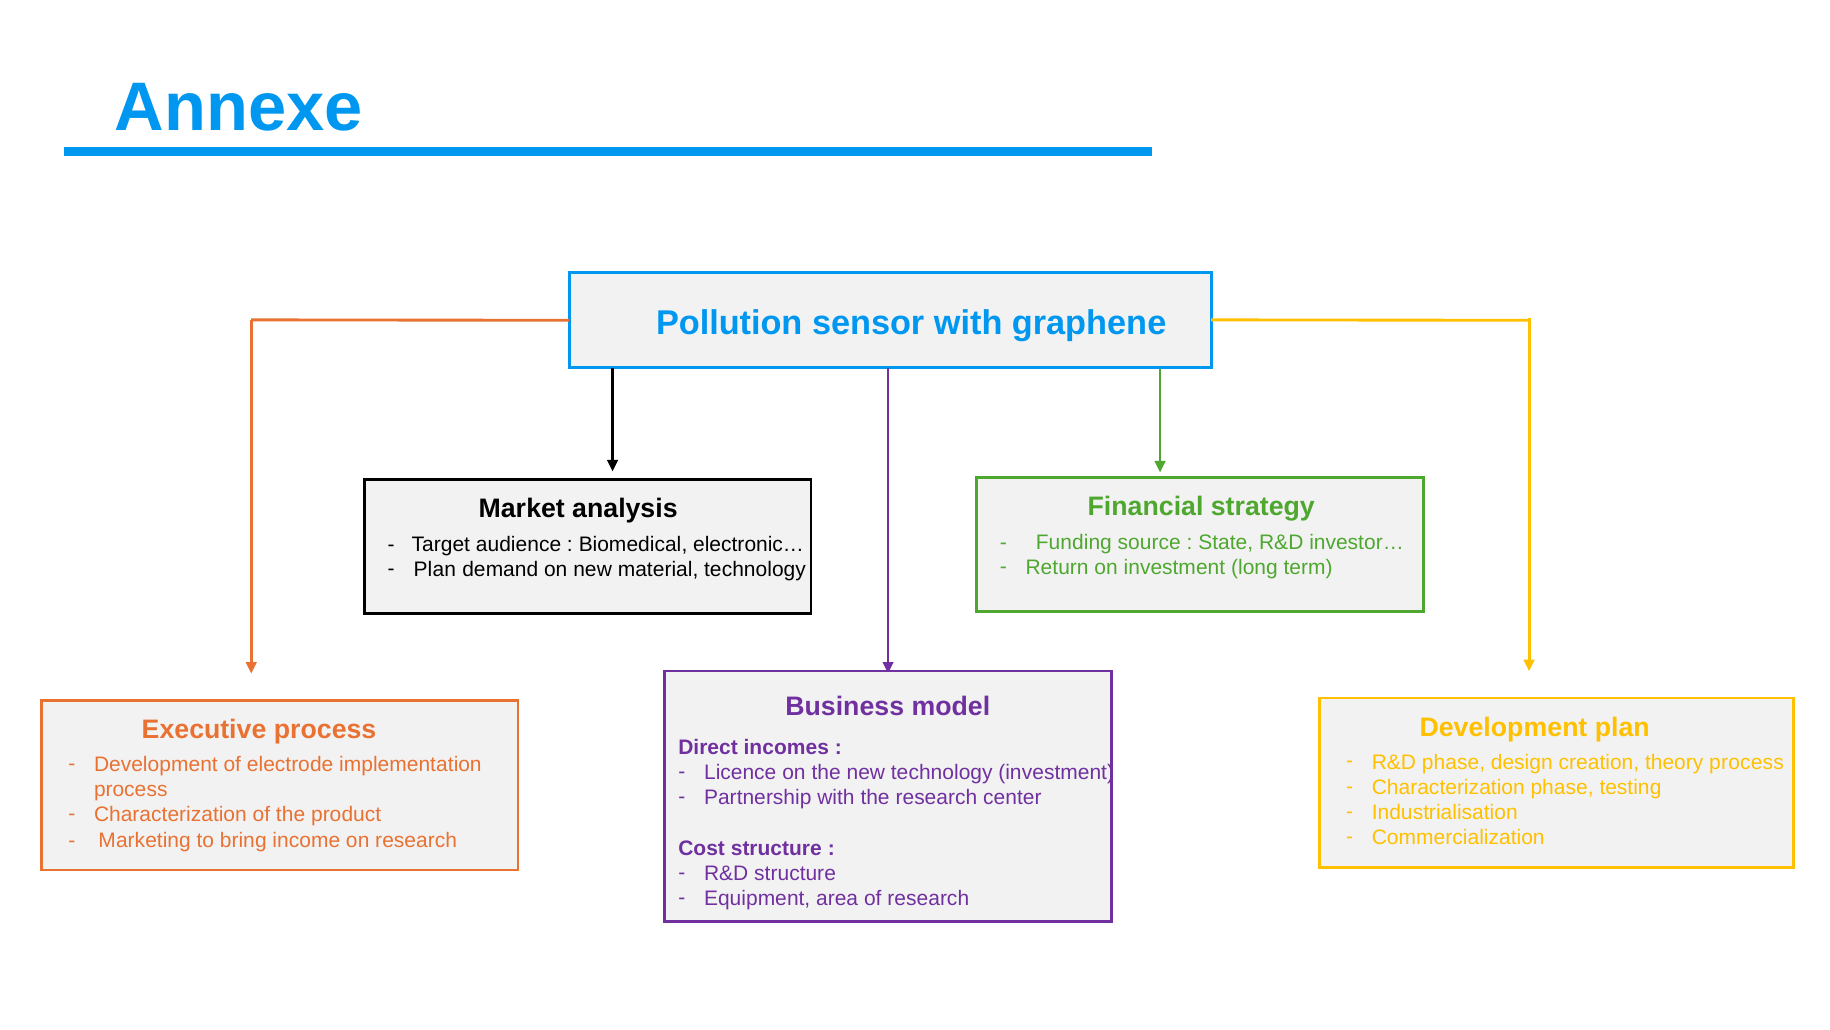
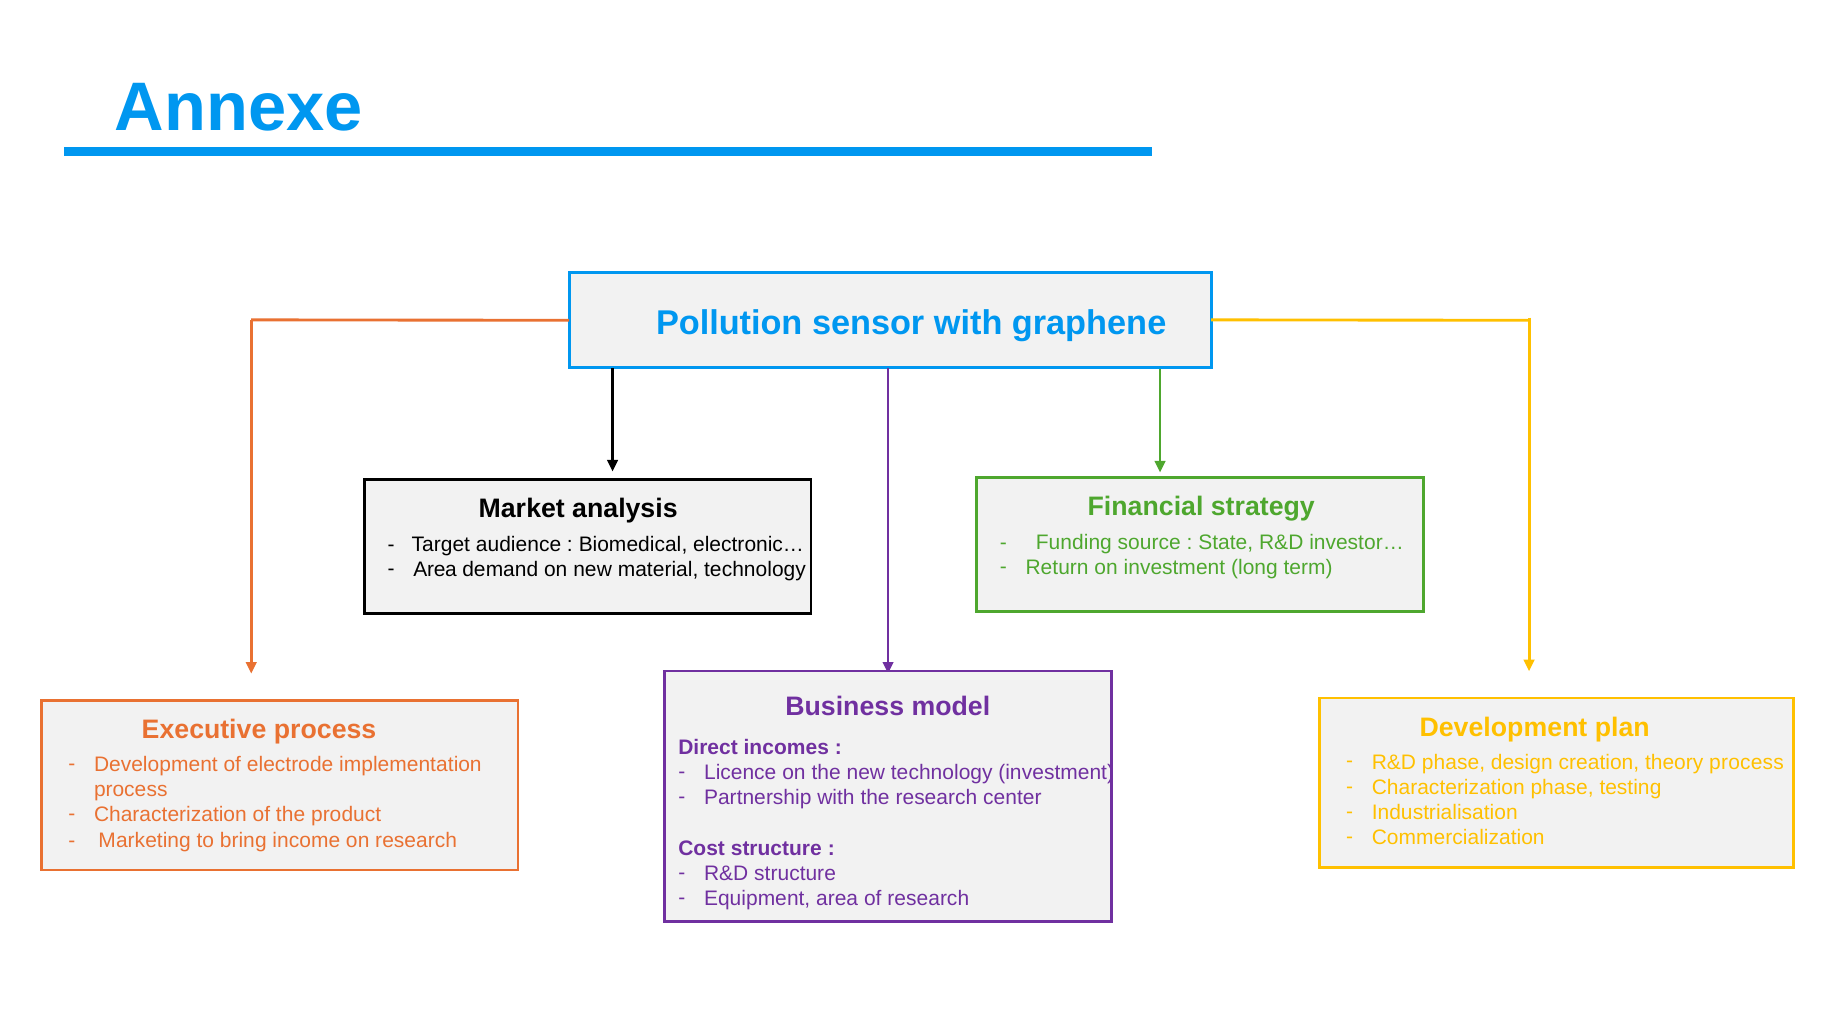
Plan: Plan -> Area (435, 570)
